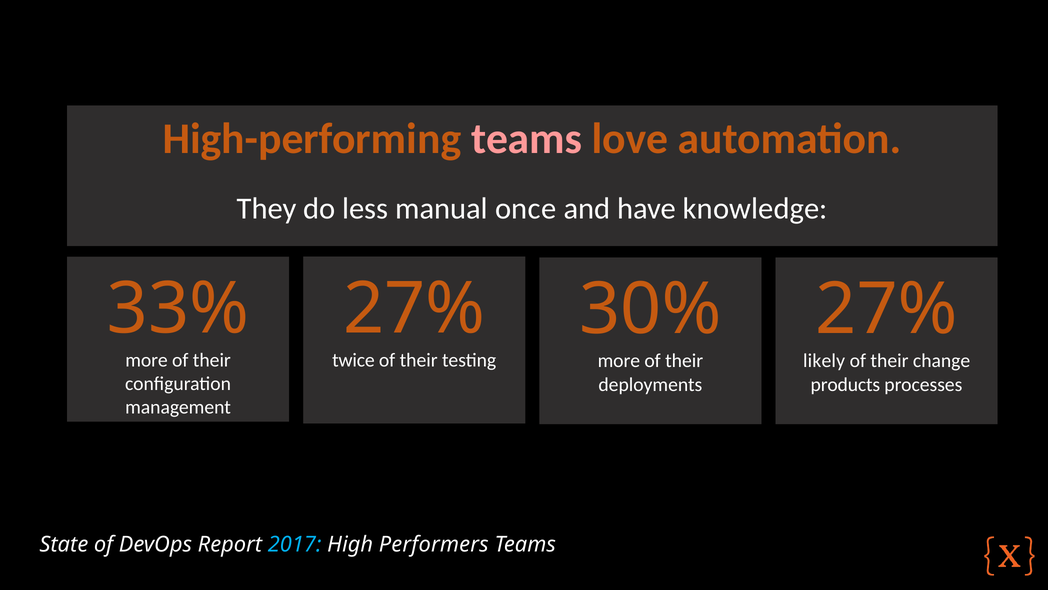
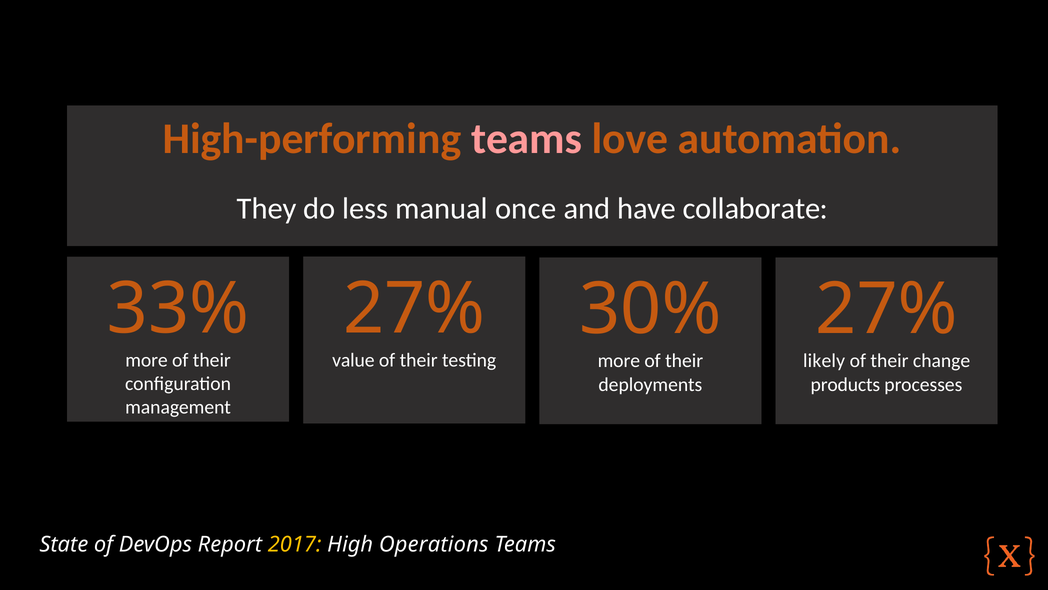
knowledge: knowledge -> collaborate (755, 208)
twice: twice -> value (353, 360)
2017 colour: light blue -> yellow (295, 544)
Performers: Performers -> Operations (434, 544)
